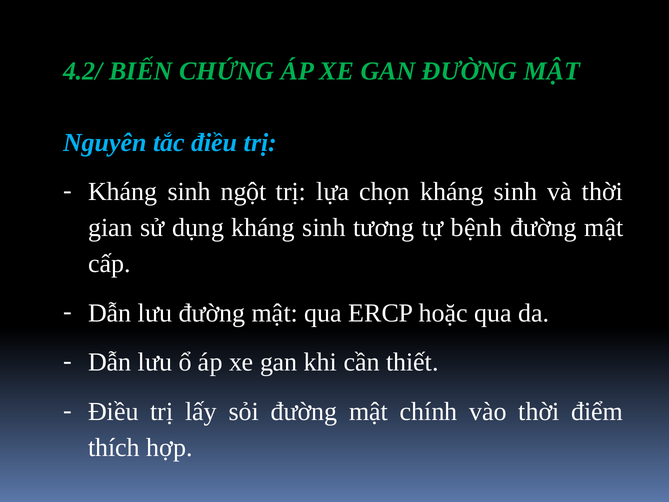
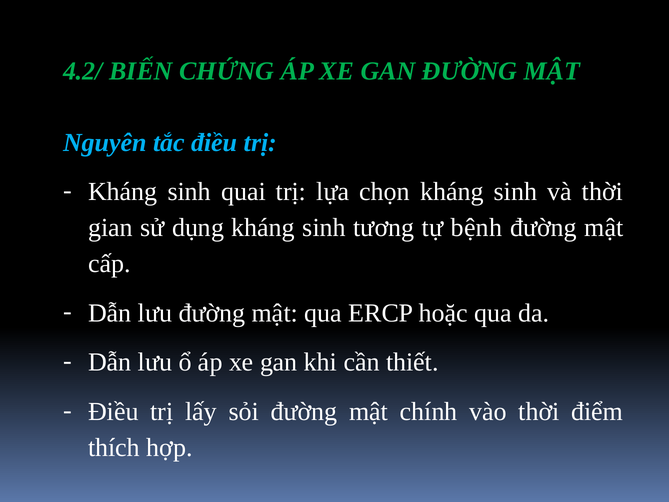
ngột: ngột -> quai (243, 192)
